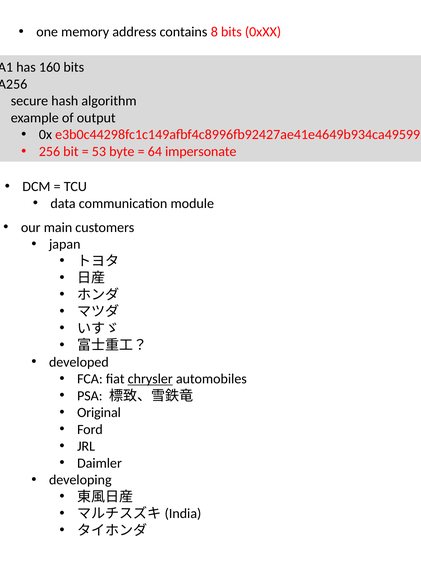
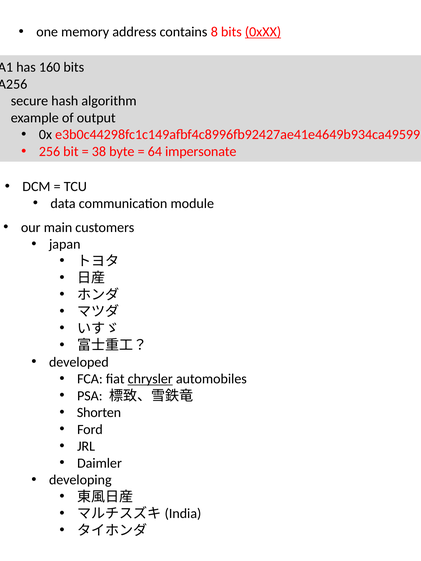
0xXX underline: none -> present (263, 32)
53: 53 -> 38 (99, 152)
Original: Original -> Shorten (99, 413)
